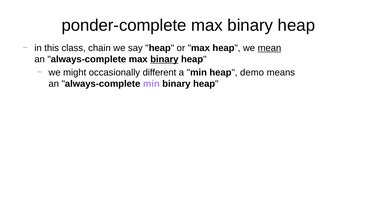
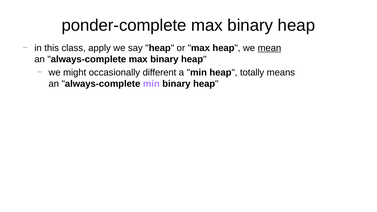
chain: chain -> apply (99, 48)
binary underline: present -> none (164, 59)
demo: demo -> totally (252, 72)
